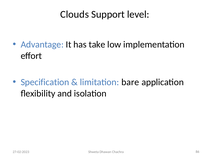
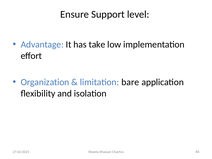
Clouds: Clouds -> Ensure (75, 14)
Specification: Specification -> Organization (45, 82)
